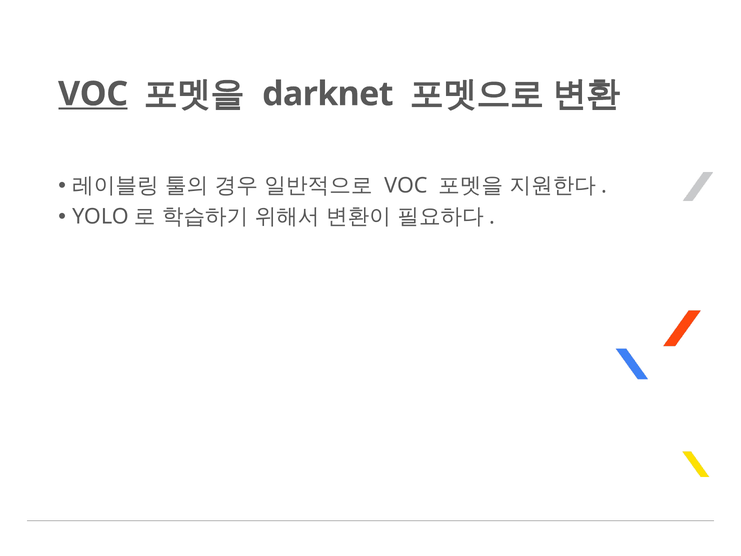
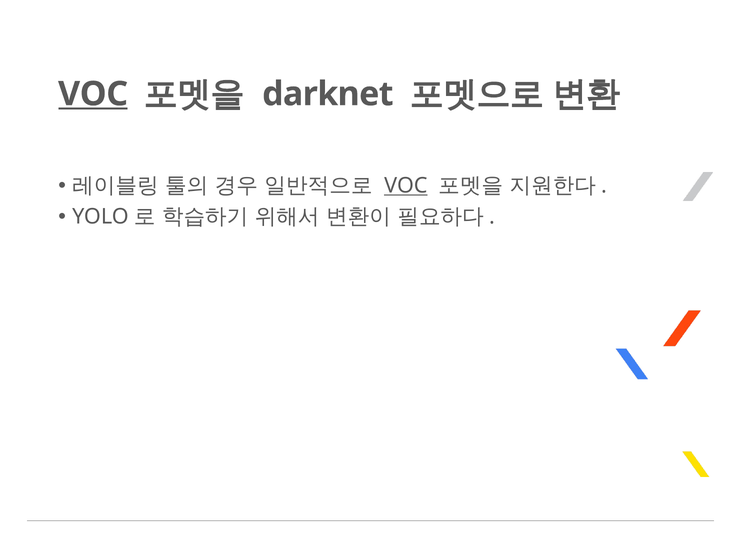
VOC underline: none -> present (406, 186)
